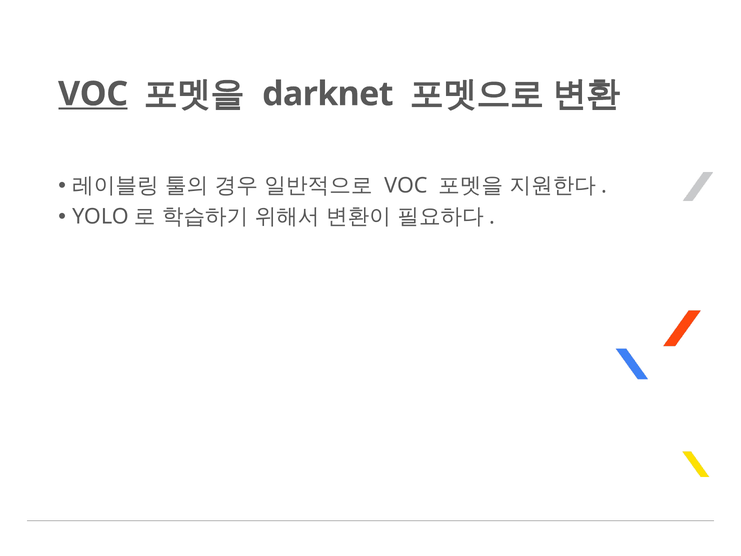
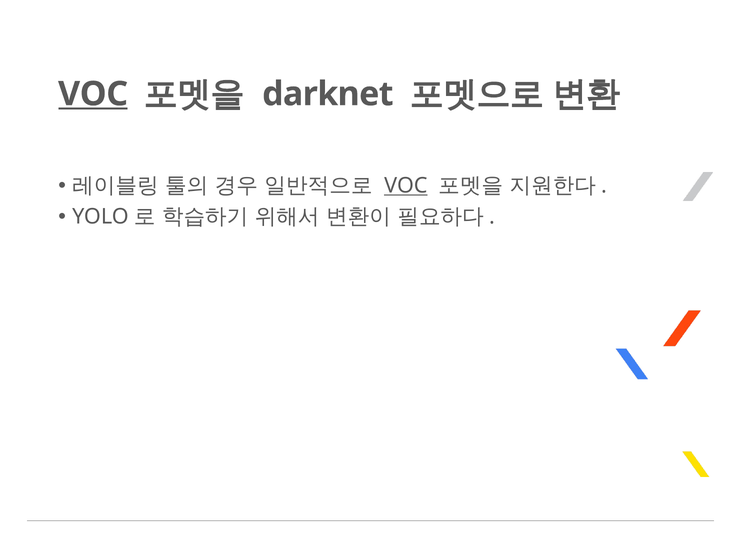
VOC underline: none -> present (406, 186)
